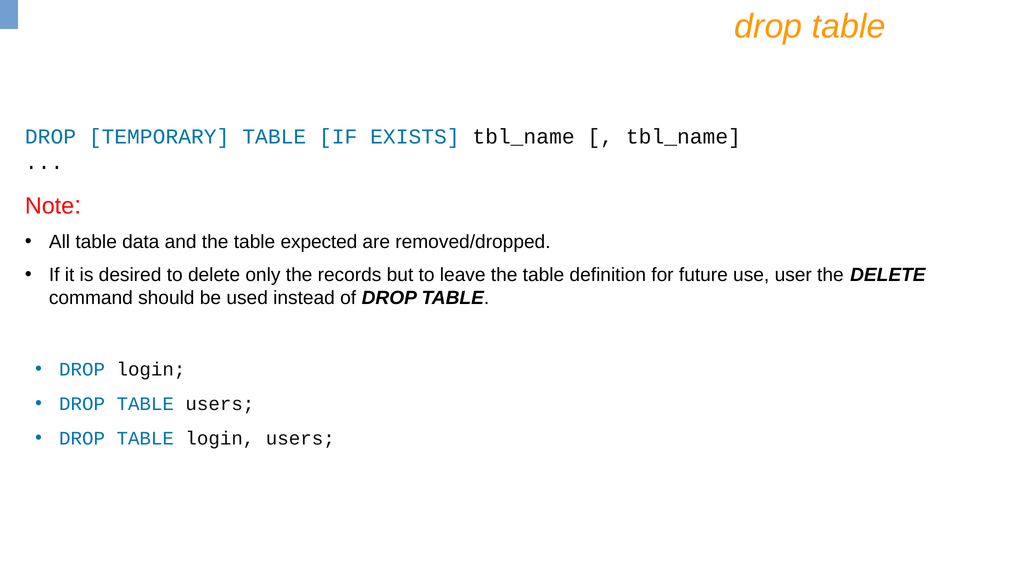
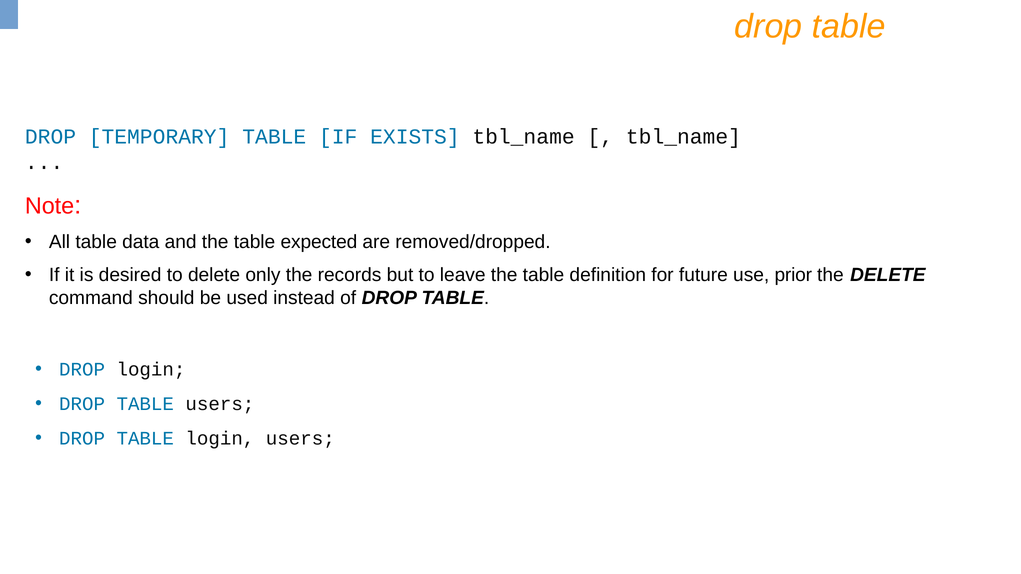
user: user -> prior (793, 275)
